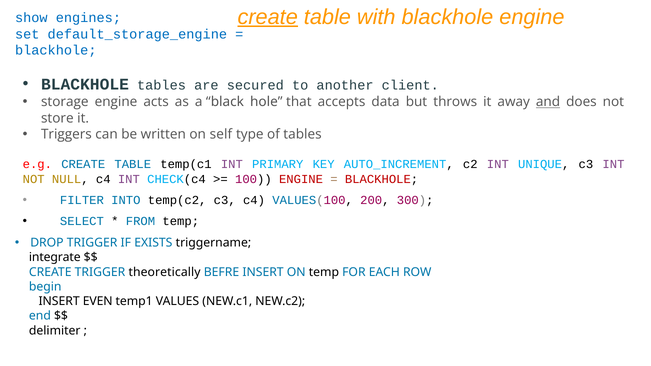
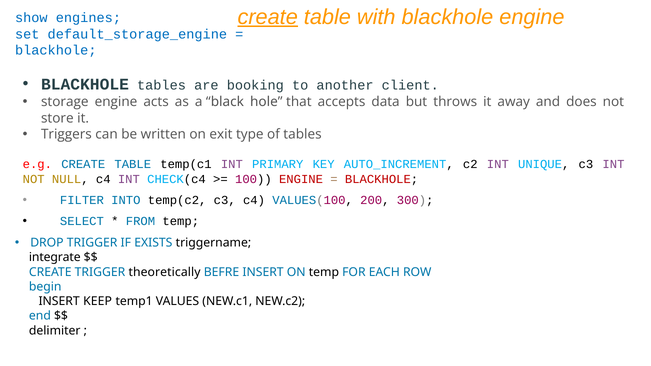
secured: secured -> booking (255, 85)
and underline: present -> none (548, 102)
self: self -> exit (221, 135)
EVEN: EVEN -> KEEP (98, 301)
